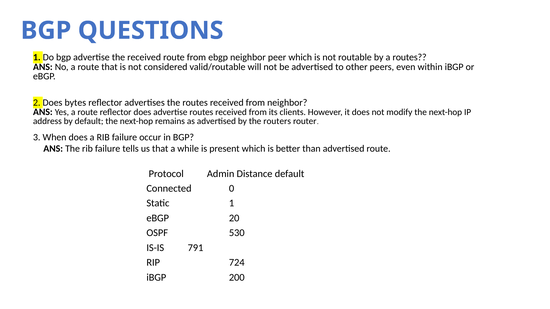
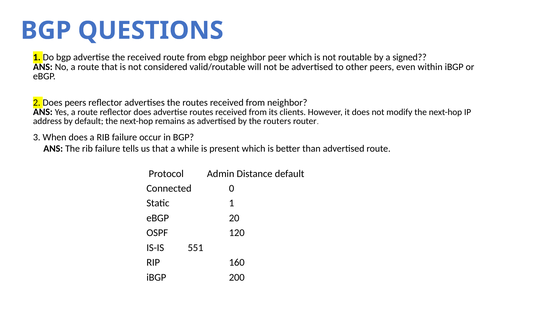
a routes: routes -> signed (410, 58)
Does bytes: bytes -> peers (75, 103)
530: 530 -> 120 (237, 233)
791: 791 -> 551 (196, 248)
724: 724 -> 160 (237, 263)
